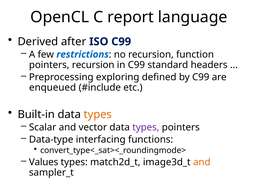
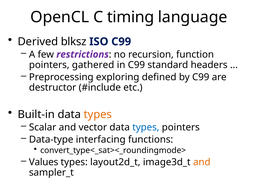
report: report -> timing (131, 17)
after: after -> blksz (74, 42)
restrictions colour: blue -> purple (83, 55)
pointers recursion: recursion -> gathered (93, 65)
enqueued: enqueued -> destructor (53, 88)
types colour: purple -> blue (146, 128)
match2d_t: match2d_t -> layout2d_t (115, 163)
